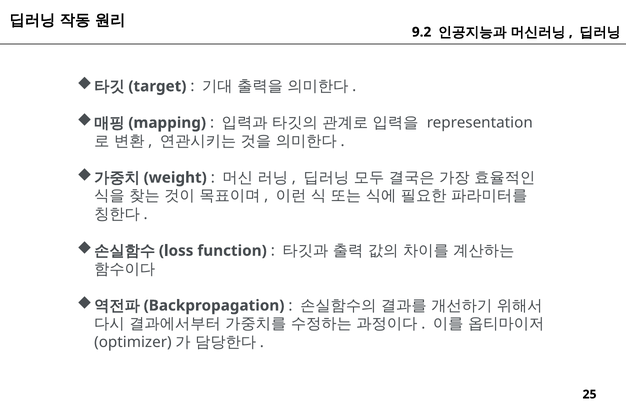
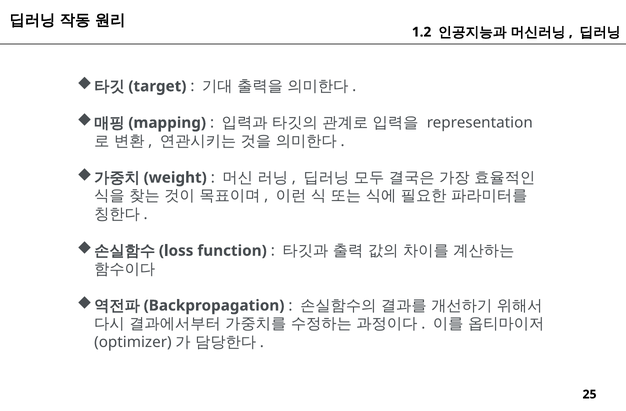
9.2: 9.2 -> 1.2 (422, 32)
